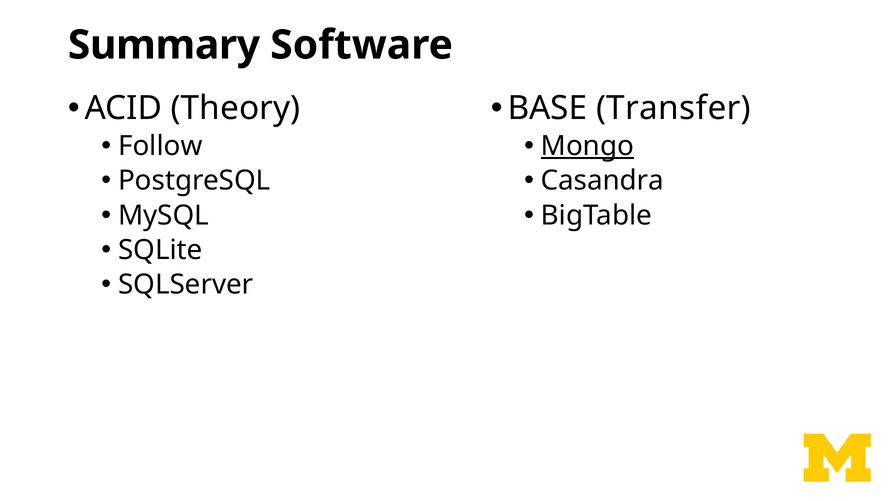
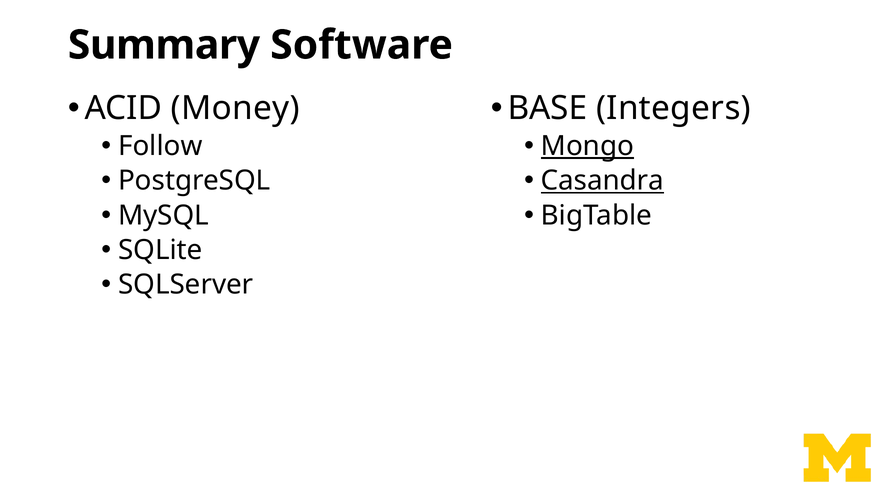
Theory: Theory -> Money (235, 108)
Transfer: Transfer -> Integers (673, 108)
Casandra underline: none -> present (602, 181)
